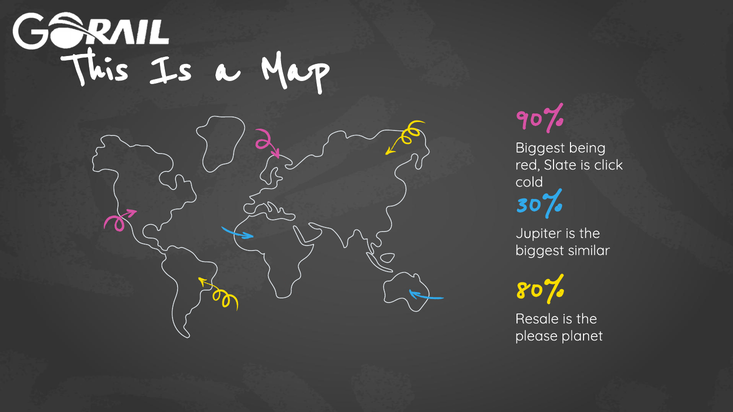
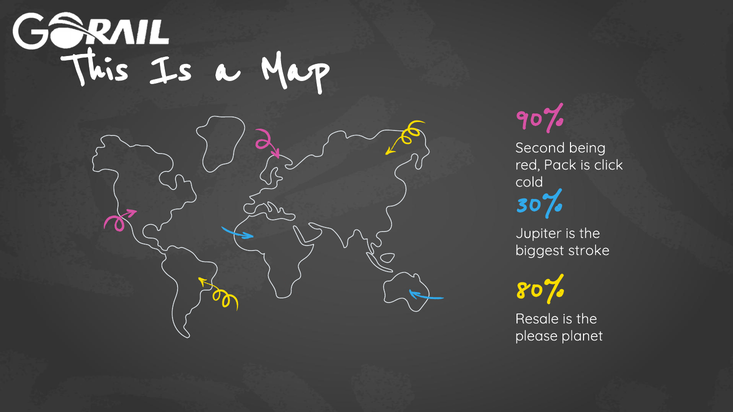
Biggest: Biggest -> Second (540, 148)
Slate: Slate -> Pack (560, 165)
similar: similar -> stroke (589, 251)
